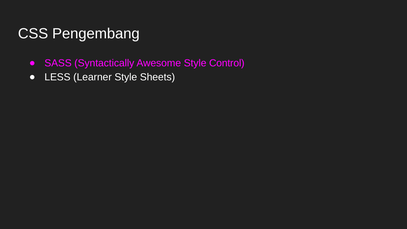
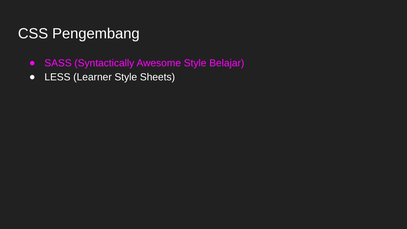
Control: Control -> Belajar (227, 63)
